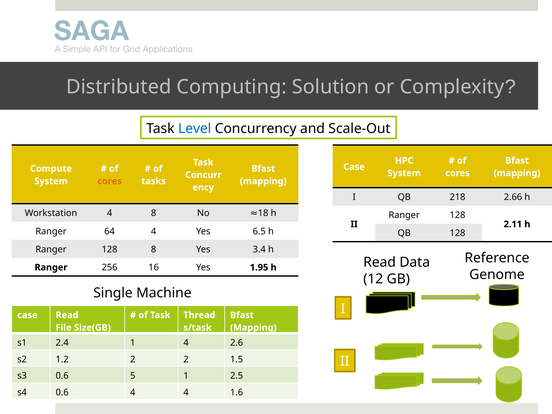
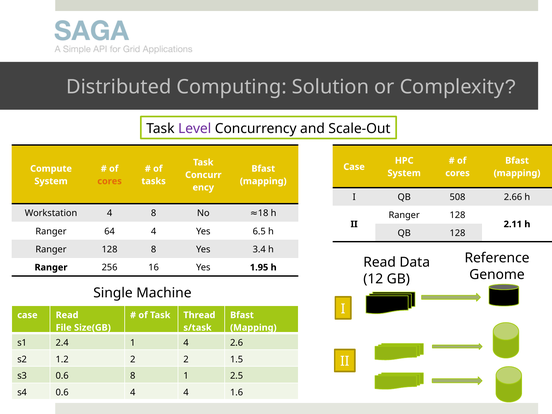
Level colour: blue -> purple (195, 129)
218: 218 -> 508 (458, 197)
0.6 5: 5 -> 8 (133, 376)
